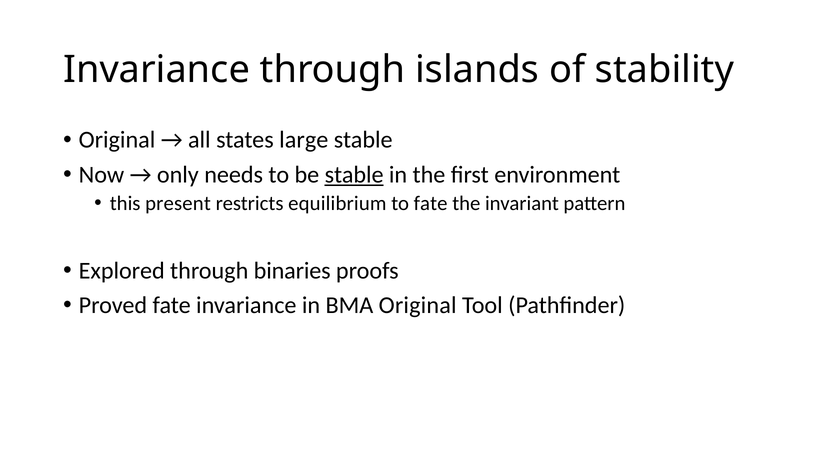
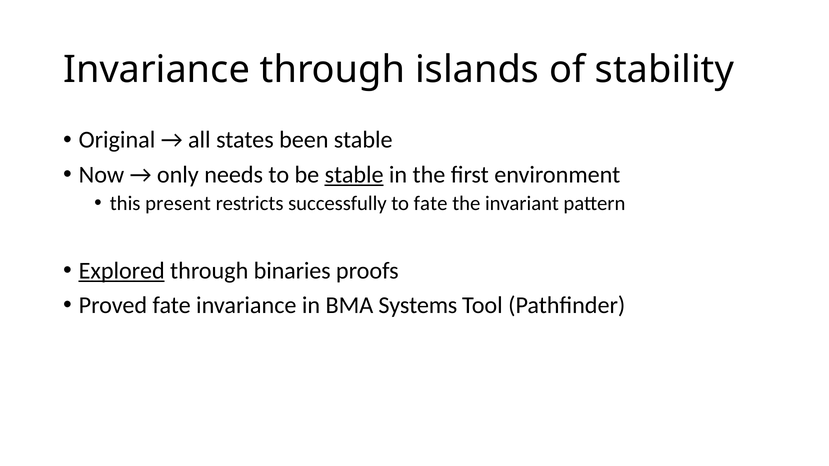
large: large -> been (304, 140)
equilibrium: equilibrium -> successfully (337, 203)
Explored underline: none -> present (122, 271)
BMA Original: Original -> Systems (418, 306)
